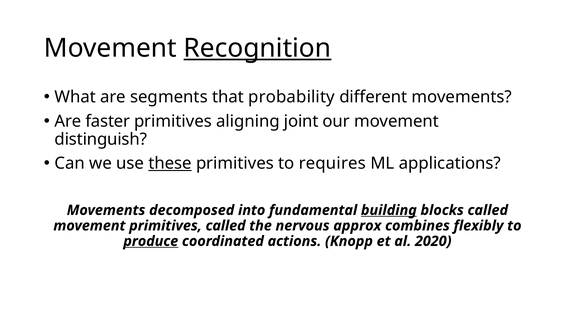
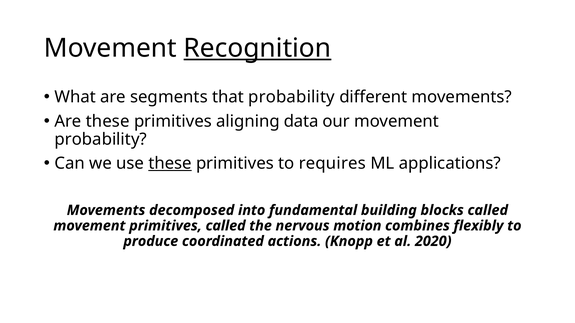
Are faster: faster -> these (108, 121)
joint: joint -> data (301, 121)
distinguish: distinguish -> probability (101, 139)
building underline: present -> none (389, 210)
approx: approx -> motion (357, 226)
produce underline: present -> none (151, 242)
